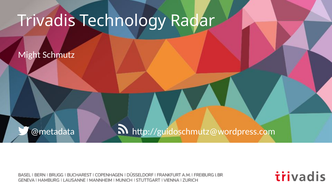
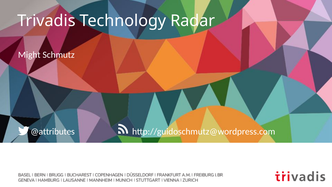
@metadata: @metadata -> @attributes (53, 131)
